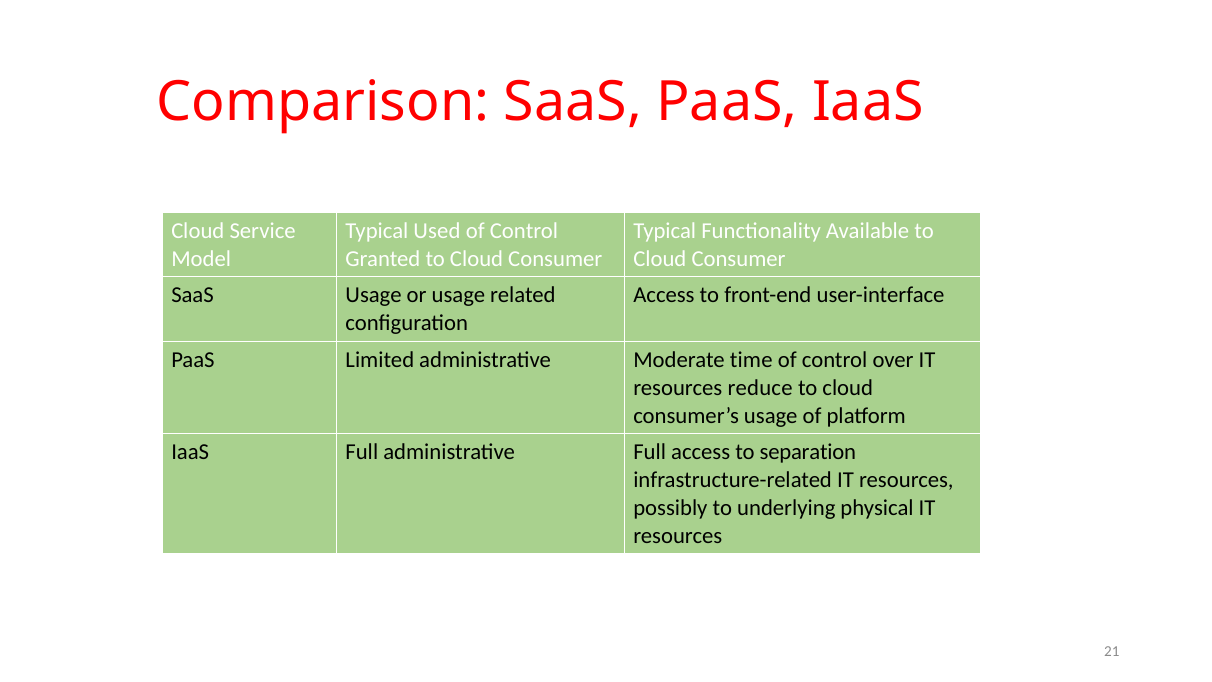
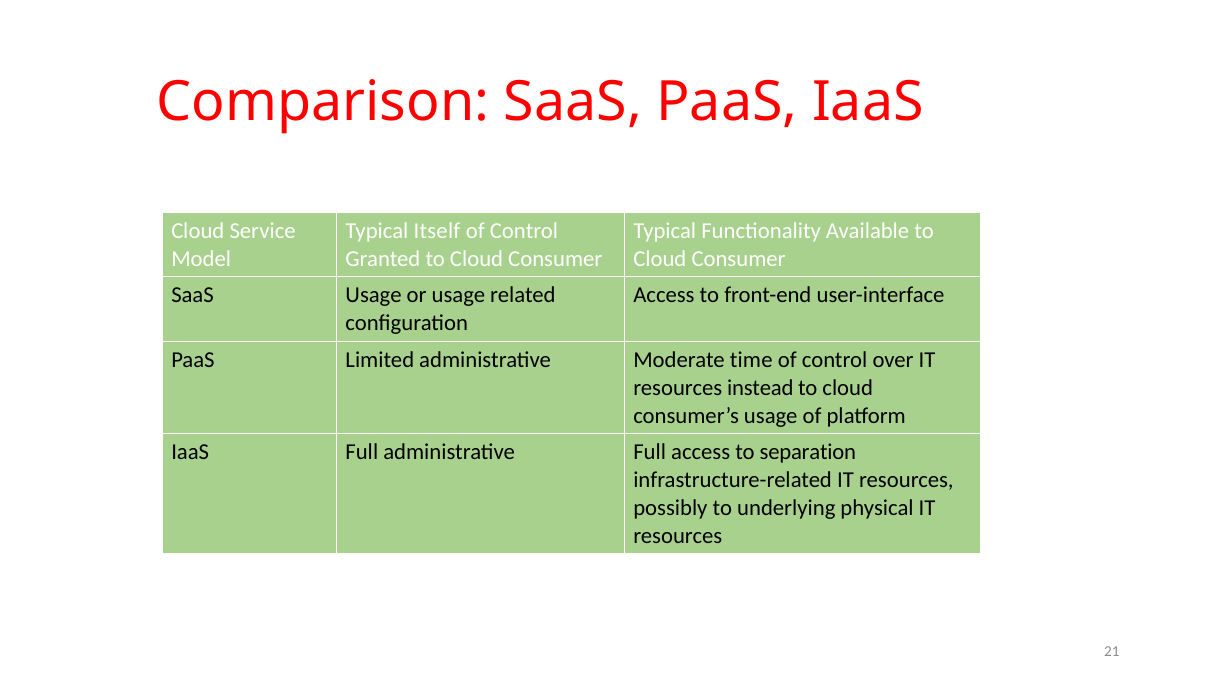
Used: Used -> Itself (437, 231)
reduce: reduce -> instead (760, 388)
